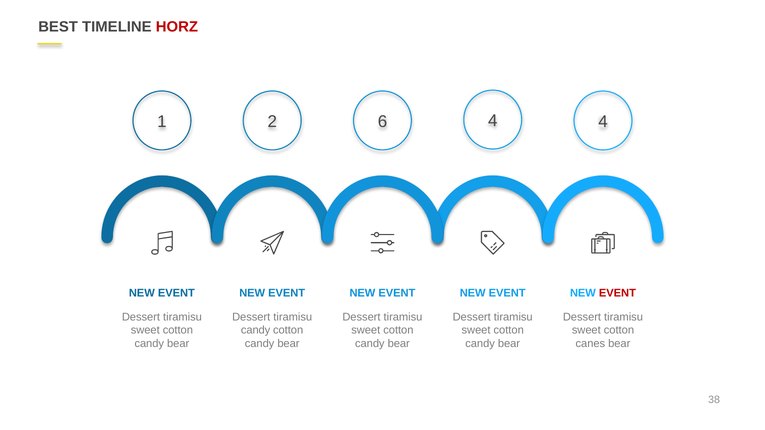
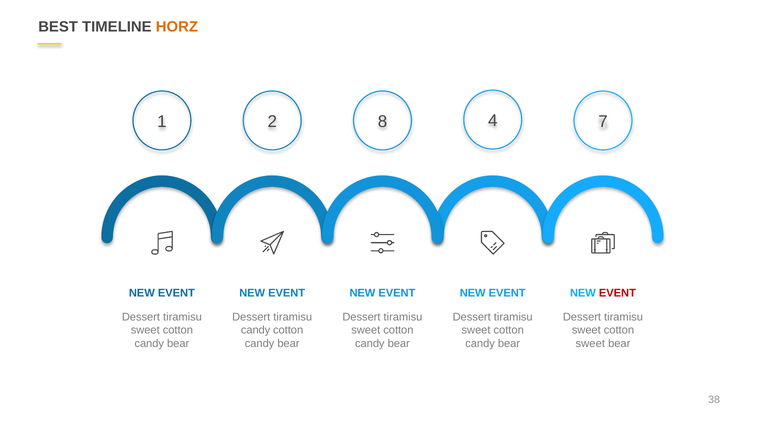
HORZ colour: red -> orange (177, 27)
6: 6 -> 8 (382, 122)
4 4: 4 -> 7 (603, 122)
canes: canes -> sweet (590, 344)
